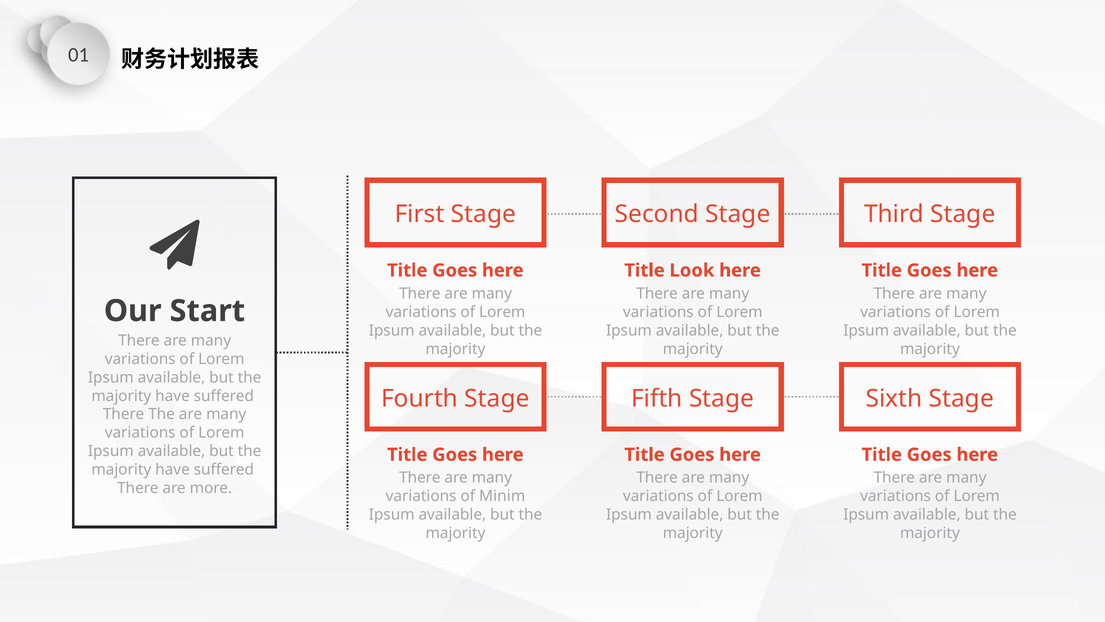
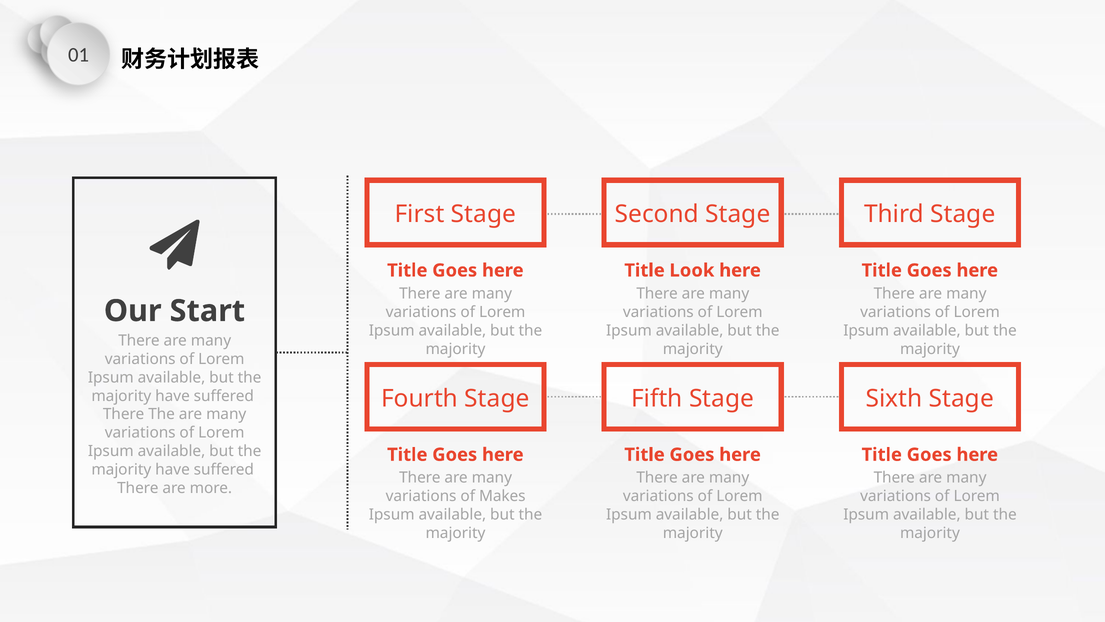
Minim: Minim -> Makes (502, 496)
